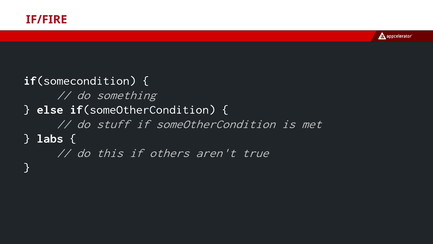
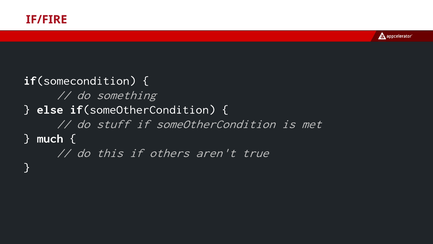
labs: labs -> much (50, 138)
